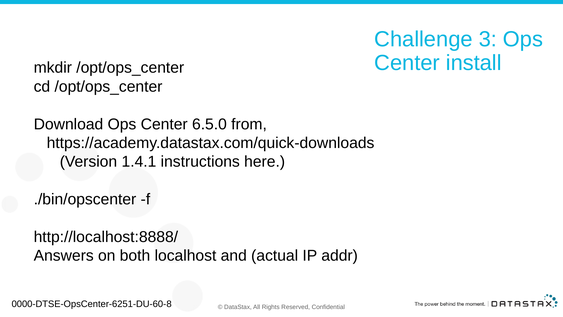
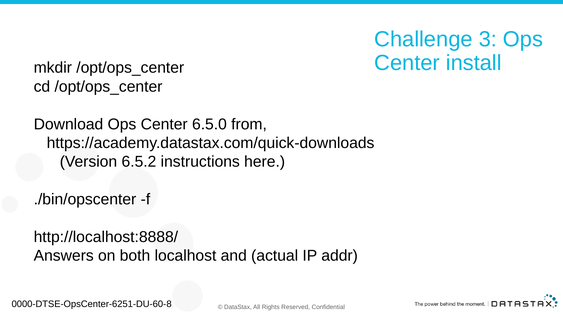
1.4.1: 1.4.1 -> 6.5.2 (139, 162)
